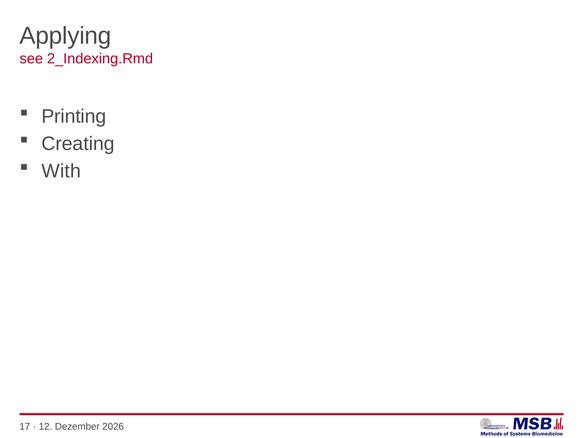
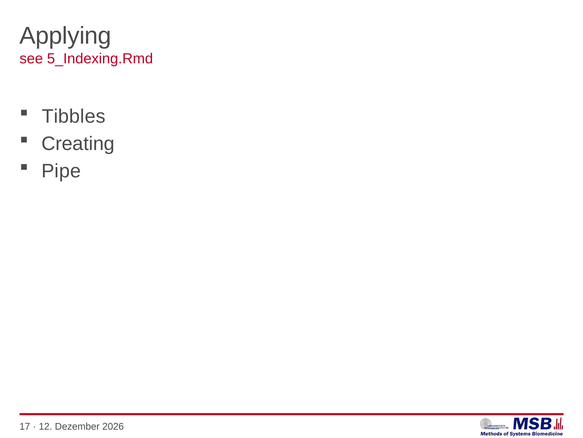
2_Indexing.Rmd: 2_Indexing.Rmd -> 5_Indexing.Rmd (100, 59)
Printing: Printing -> Tibbles (74, 116)
With: With -> Pipe (61, 171)
